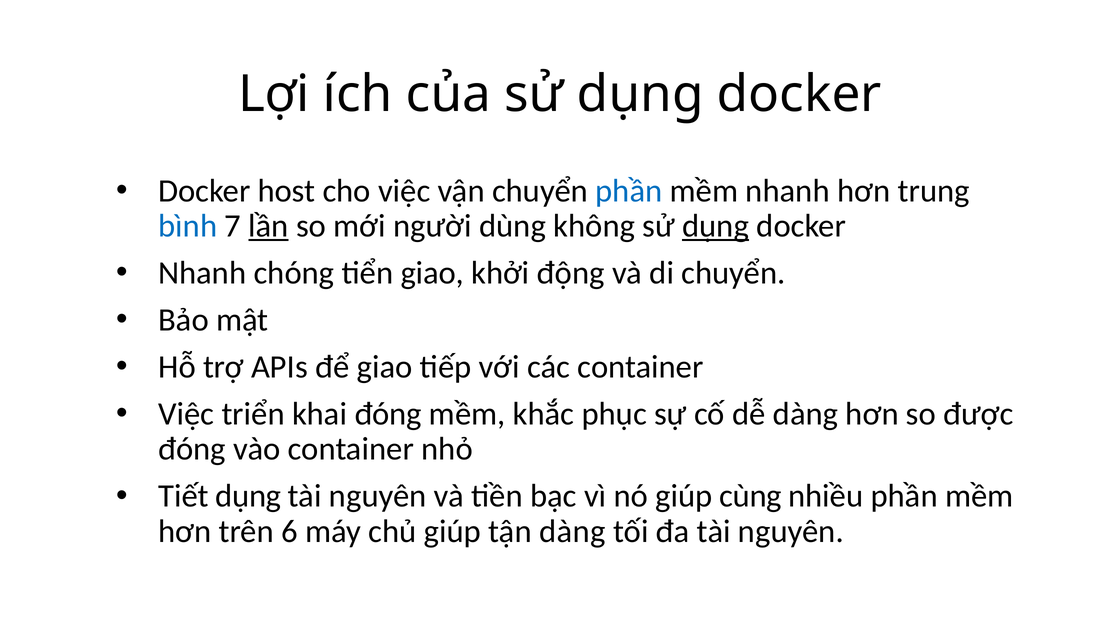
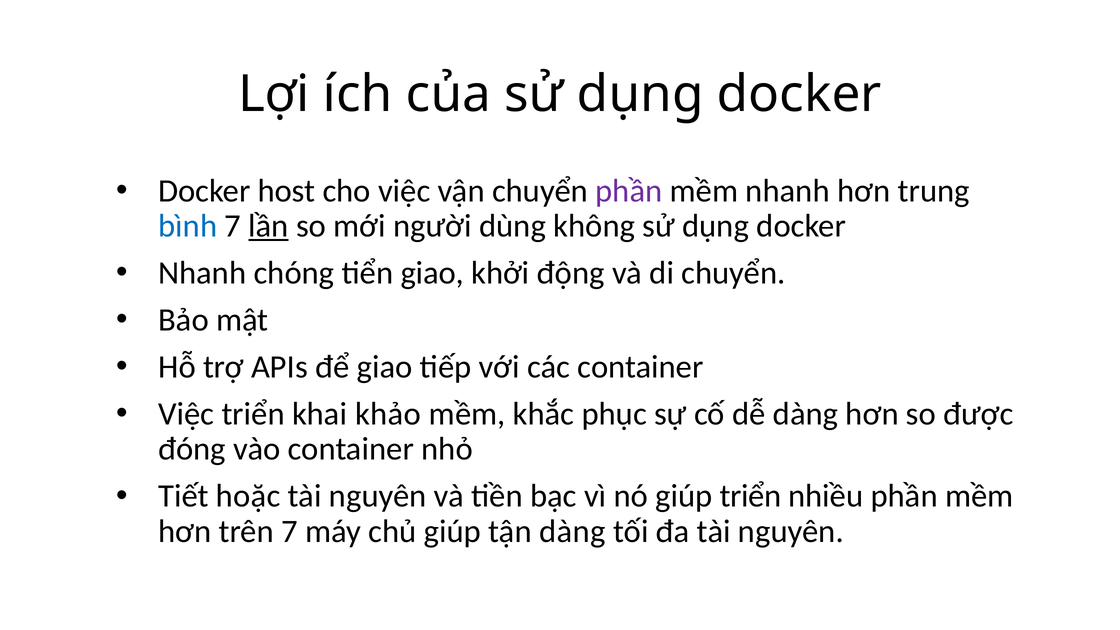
phần colour: blue -> purple (629, 191)
dụng underline: present -> none (716, 226)
khai đóng: đóng -> khảo (388, 414)
Tiết dụng: dụng -> hoặc (248, 496)
giúp cùng: cùng -> triển (751, 496)
trên 6: 6 -> 7 (290, 531)
